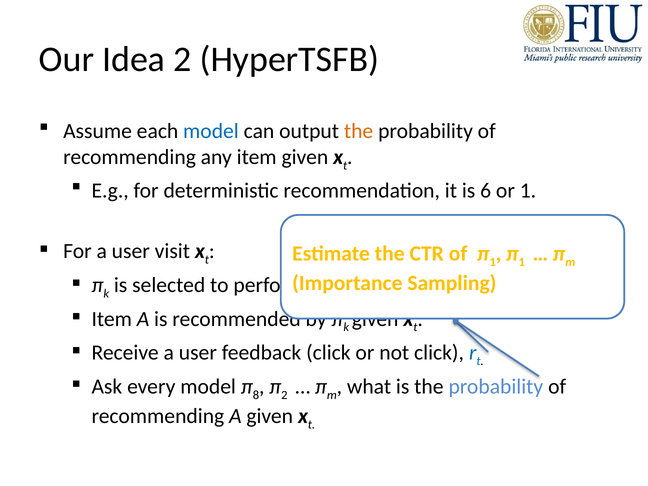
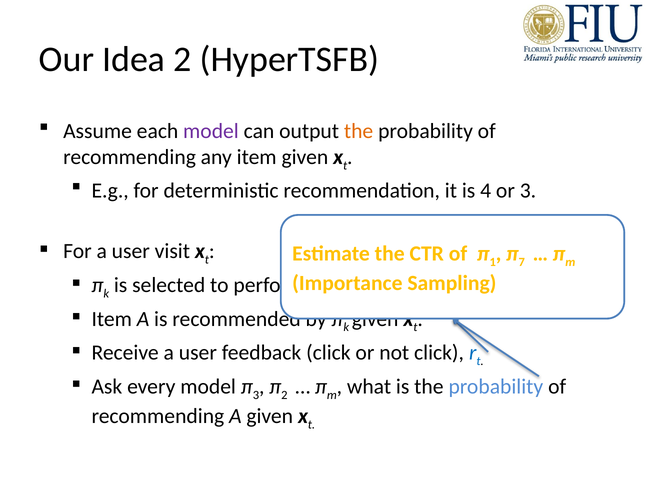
model colour: blue -> purple (211, 131)
6: 6 -> 4 (486, 191)
or 1: 1 -> 3 (528, 191)
1: 1 -> 7 (522, 262)
8: 8 -> 3 (256, 395)
